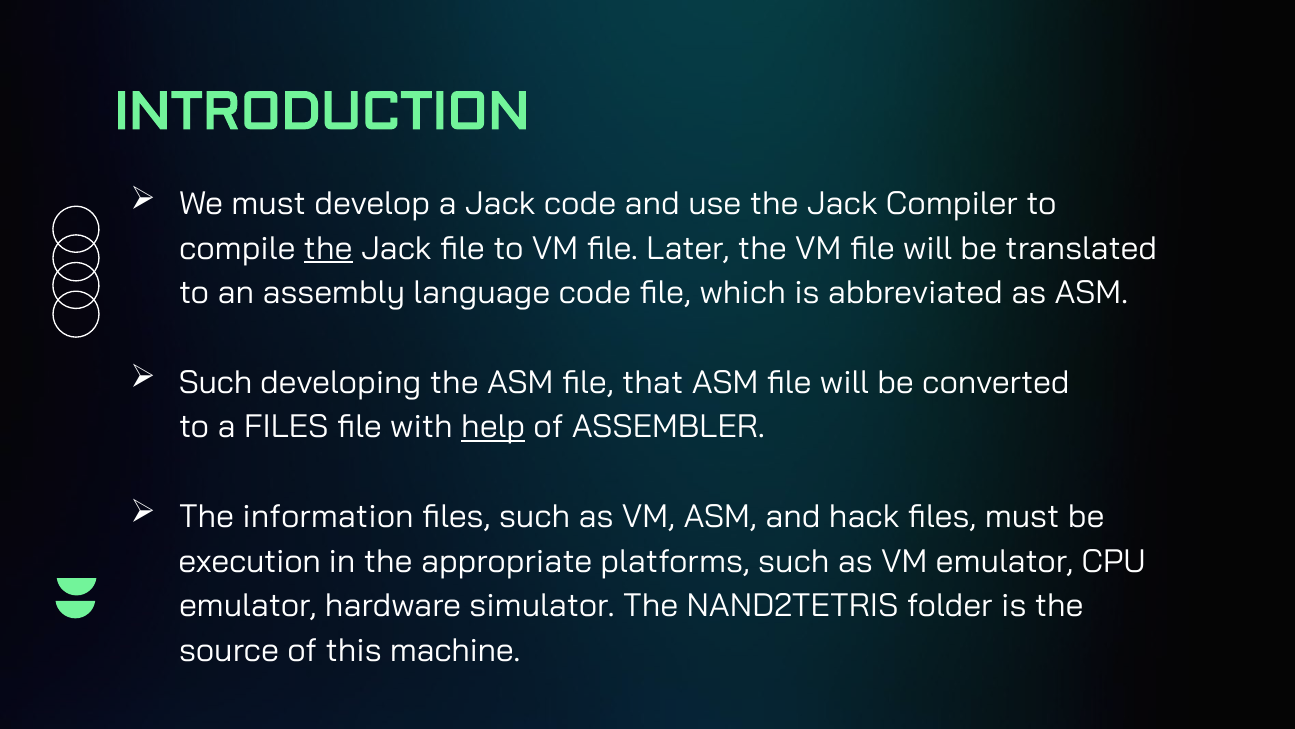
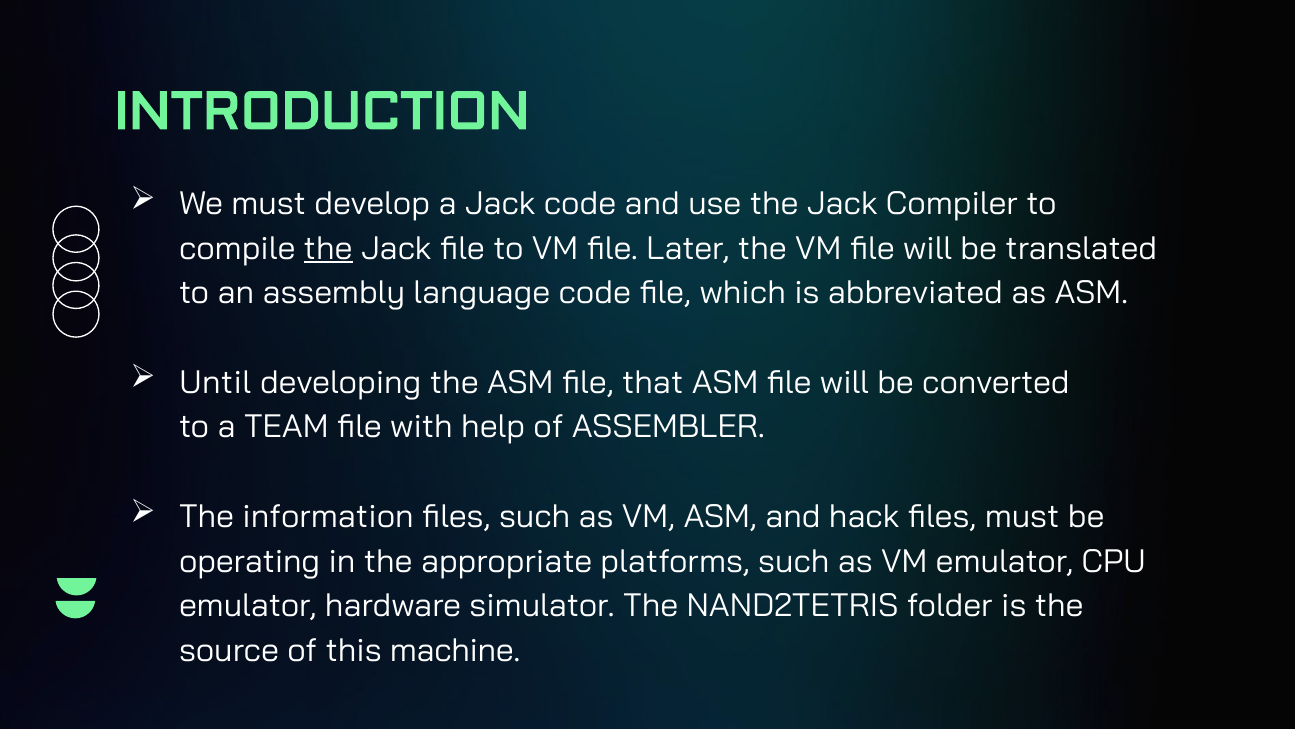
Such: Such -> Until (215, 382)
a FILES: FILES -> TEAM (286, 427)
help underline: present -> none (493, 427)
execution: execution -> operating (250, 561)
